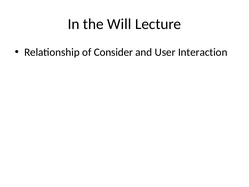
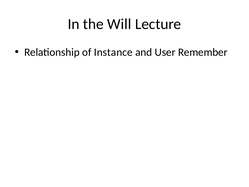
Consider: Consider -> Instance (113, 52)
Interaction: Interaction -> Remember (203, 52)
